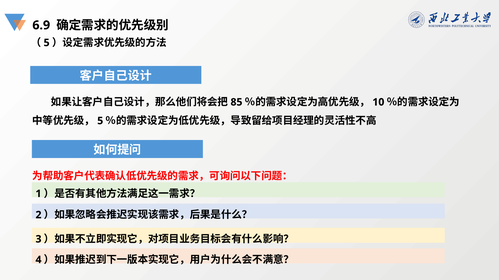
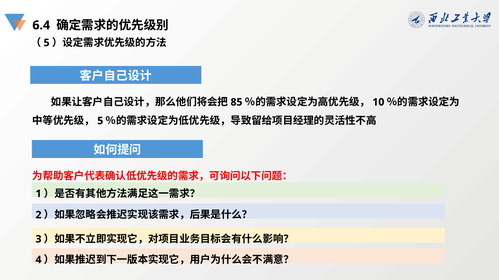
6.9: 6.9 -> 6.4 (41, 25)
